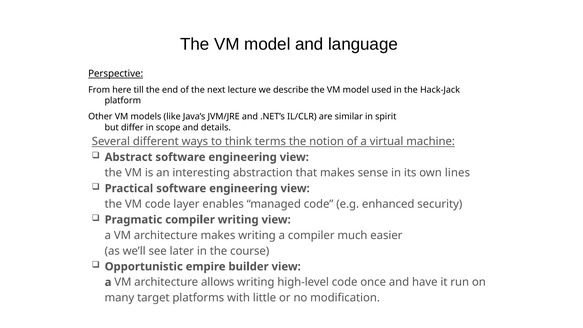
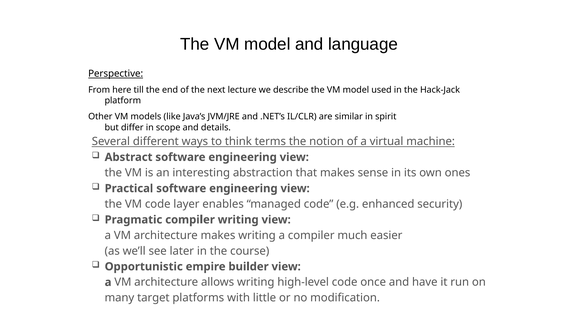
lines: lines -> ones (458, 173)
